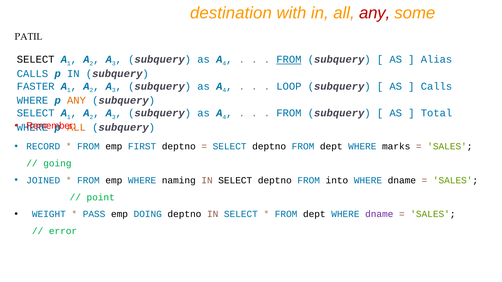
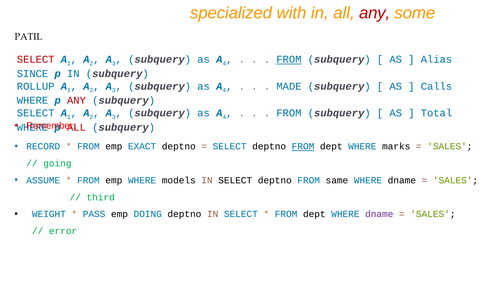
destination: destination -> specialized (231, 13)
SELECT colour: black -> red (36, 60)
CALLS: CALLS -> SINCE (32, 74)
FASTER: FASTER -> ROLLUP (36, 86)
LOOP: LOOP -> MADE (289, 86)
ANY colour: orange -> red (76, 101)
ALL colour: orange -> red (76, 127)
FIRST: FIRST -> EXACT (142, 147)
FROM underline: none -> present (303, 147)
JOINED: JOINED -> ASSUME (43, 181)
naming: naming -> models (179, 181)
into: into -> same (337, 181)
point: point -> third (101, 198)
